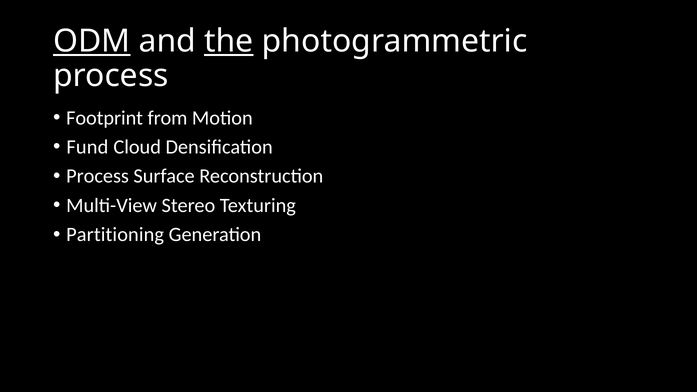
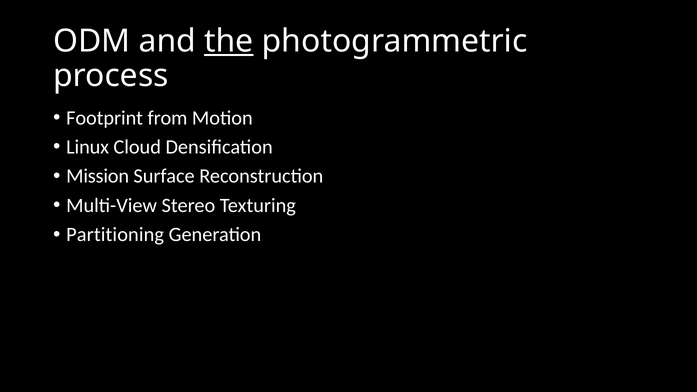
ODM underline: present -> none (92, 41)
Fund: Fund -> Linux (88, 147)
Process: Process -> Mission (98, 176)
